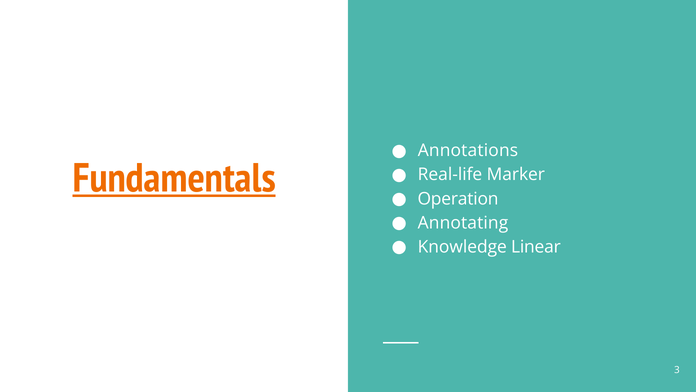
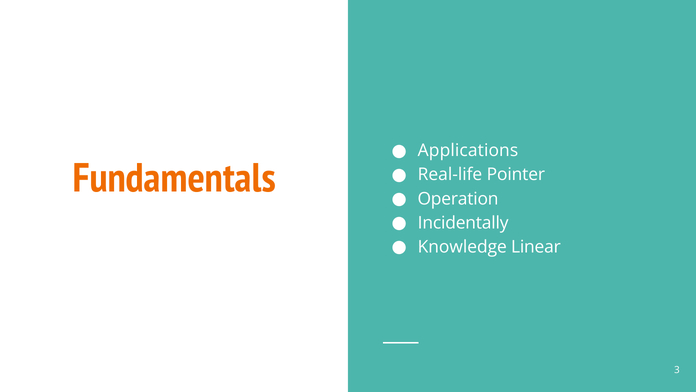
Annotations: Annotations -> Applications (468, 151)
Fundamentals underline: present -> none (174, 178)
Marker: Marker -> Pointer (516, 175)
Annotating: Annotating -> Incidentally (463, 223)
